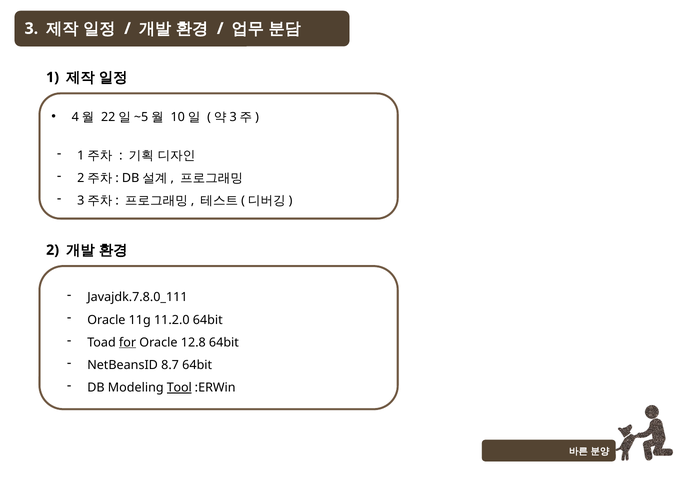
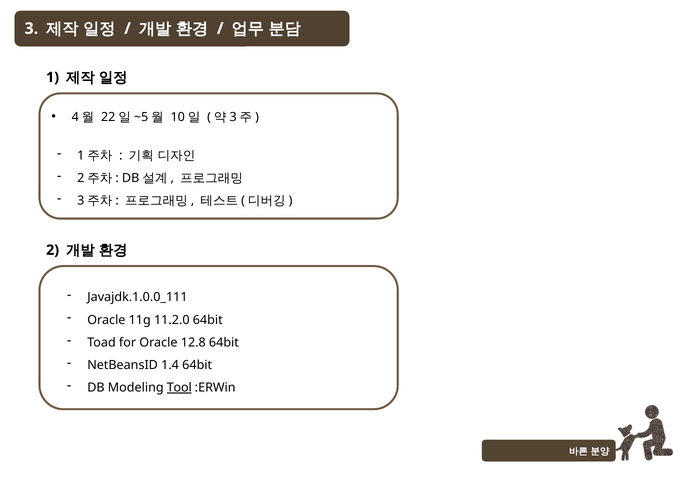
Javajdk.7.8.0_111: Javajdk.7.8.0_111 -> Javajdk.1.0.0_111 (137, 297)
for underline: present -> none (128, 342)
8.7: 8.7 -> 1.4 (170, 365)
